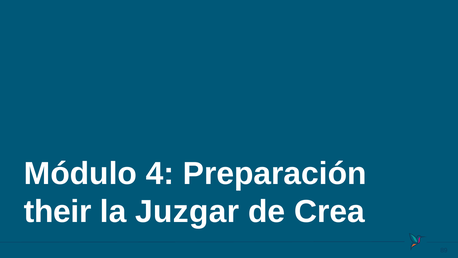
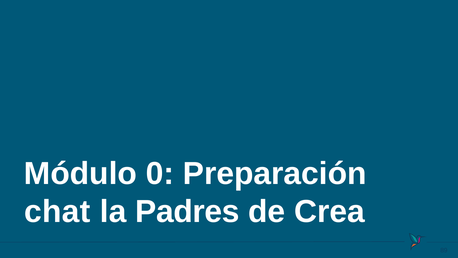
4: 4 -> 0 (160, 173)
their: their -> chat (57, 212)
Juzgar: Juzgar -> Padres (187, 212)
